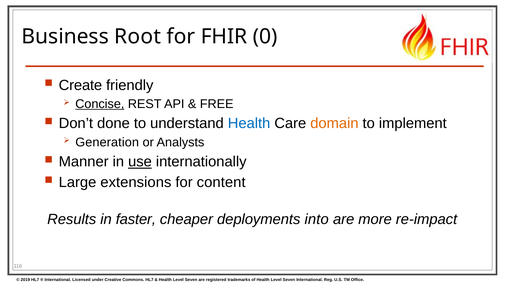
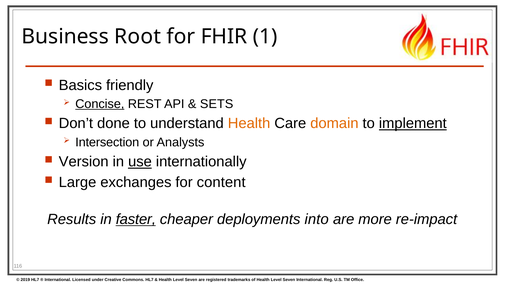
0: 0 -> 1 (265, 37)
Create: Create -> Basics (80, 85)
FREE: FREE -> SETS (217, 104)
Health colour: blue -> orange (249, 123)
implement underline: none -> present (413, 123)
Generation: Generation -> Intersection (107, 142)
Manner: Manner -> Version (84, 162)
extensions: extensions -> exchanges (136, 182)
faster underline: none -> present (136, 219)
